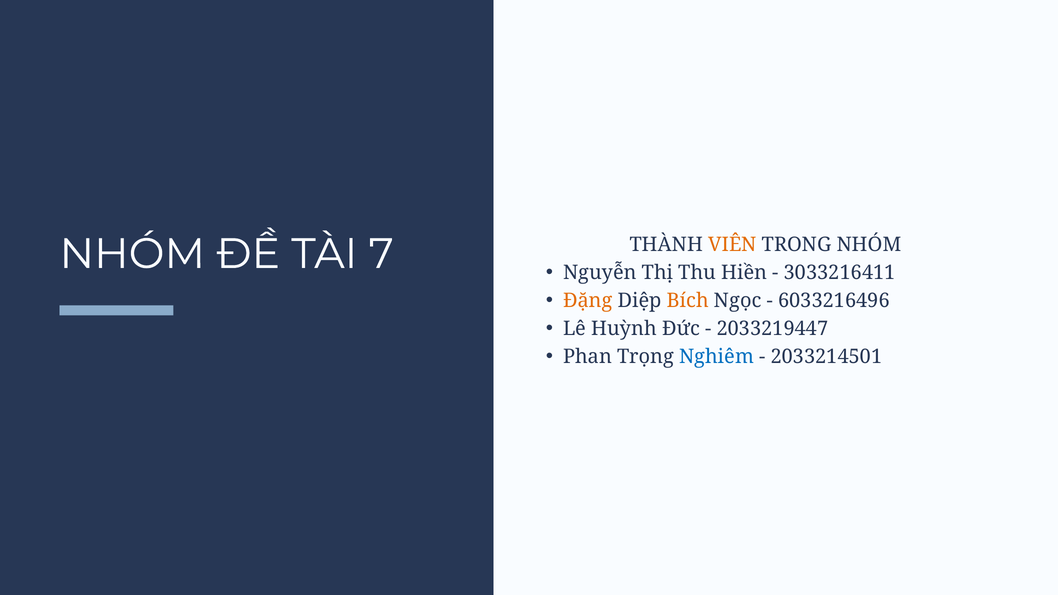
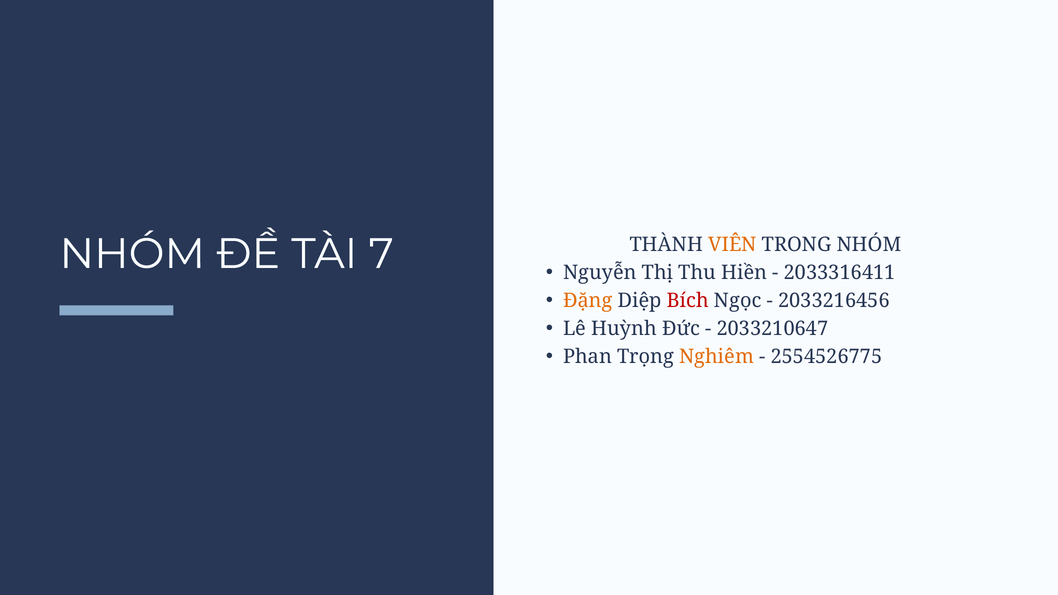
3033216411: 3033216411 -> 2033316411 (840, 273)
Bích colour: orange -> red (688, 301)
6033216496: 6033216496 -> 2033216456 (834, 301)
2033219447: 2033219447 -> 2033210647 (772, 329)
Nghiêm colour: blue -> orange (717, 357)
2033214501: 2033214501 -> 2554526775 (826, 357)
